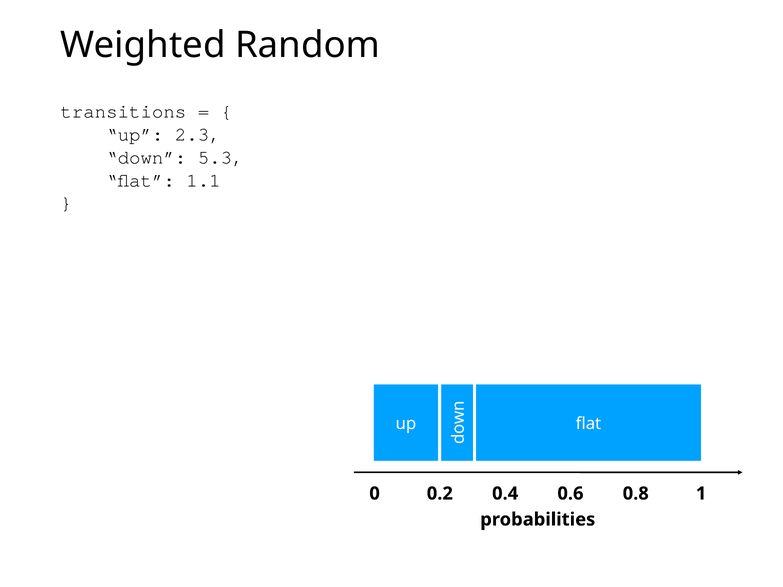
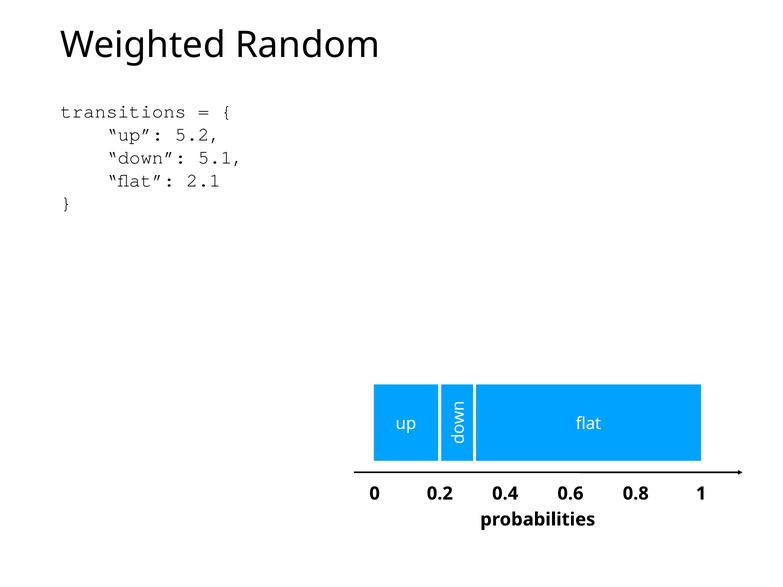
2.3: 2.3 -> 5.2 (198, 134)
5.3: 5.3 -> 5.1 (221, 157)
1.1: 1.1 -> 2.1 (204, 180)
